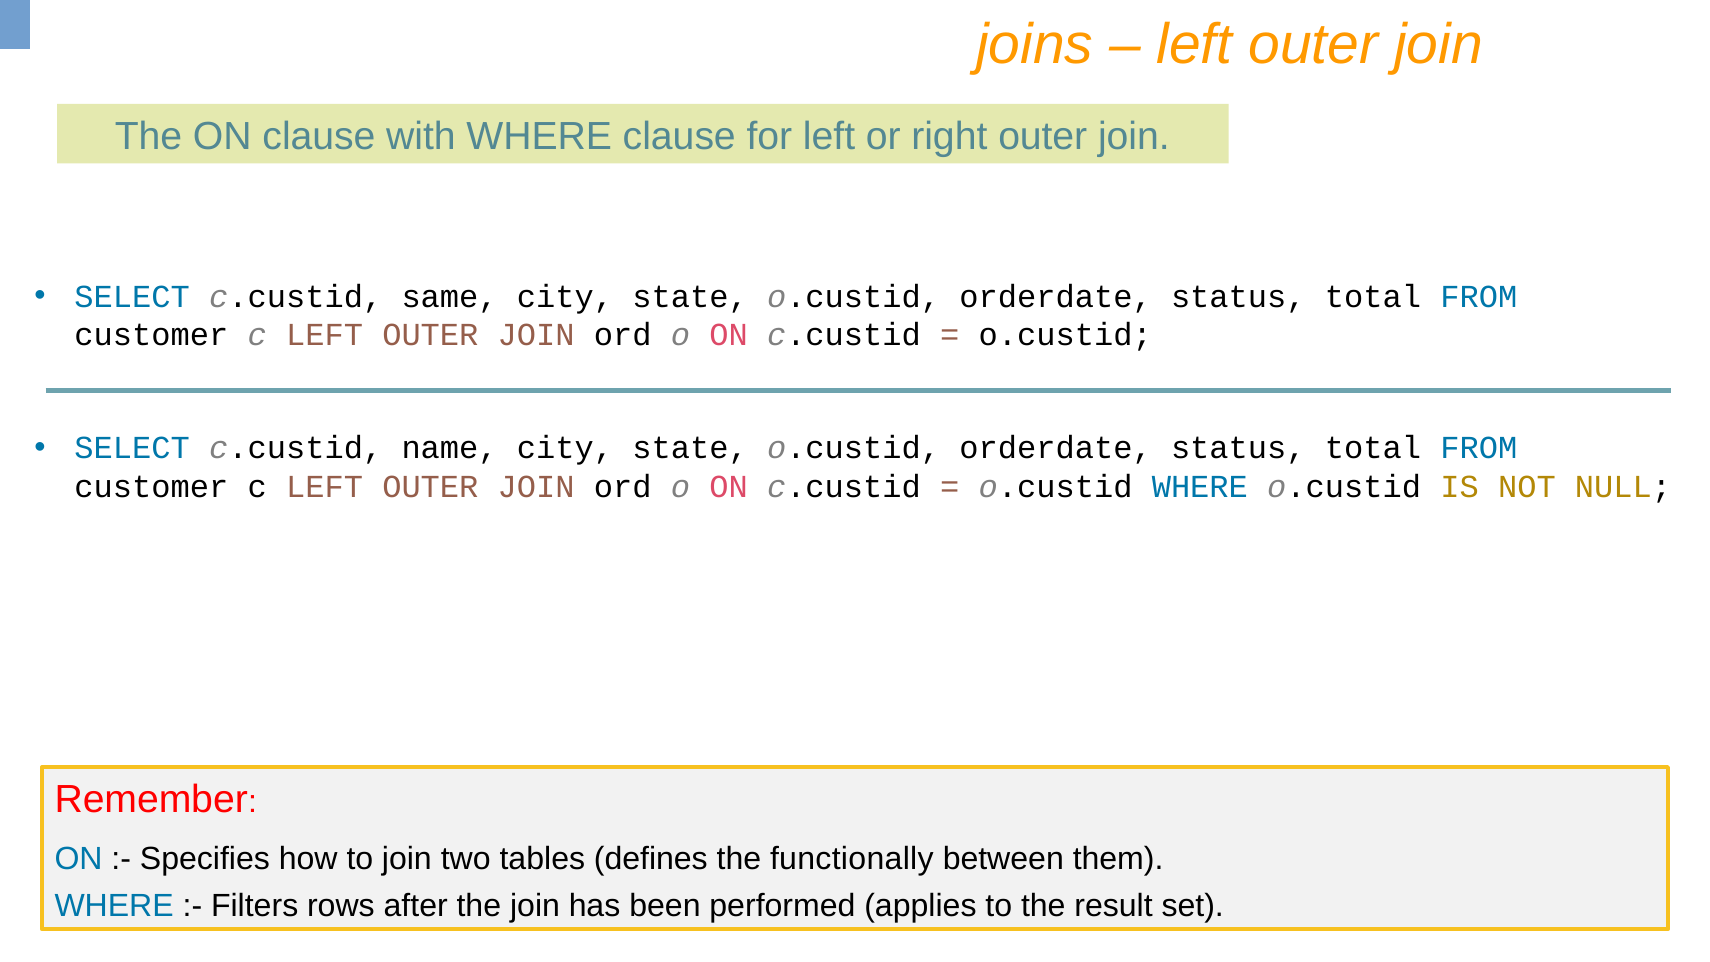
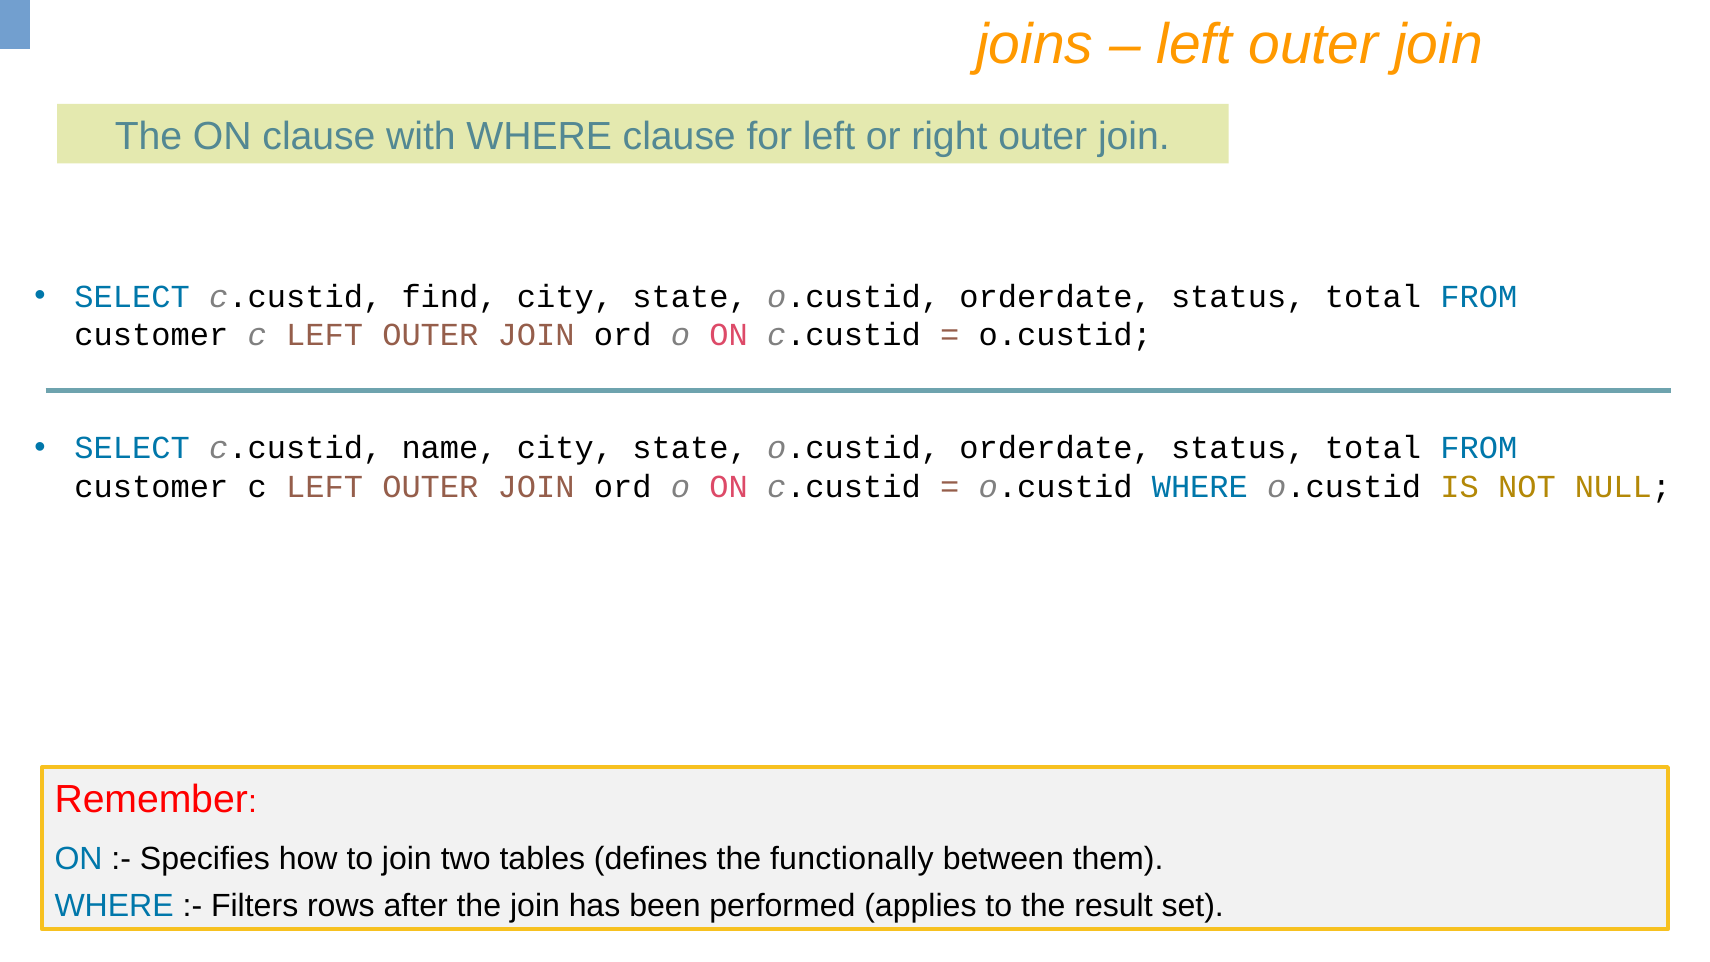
same: same -> find (450, 297)
